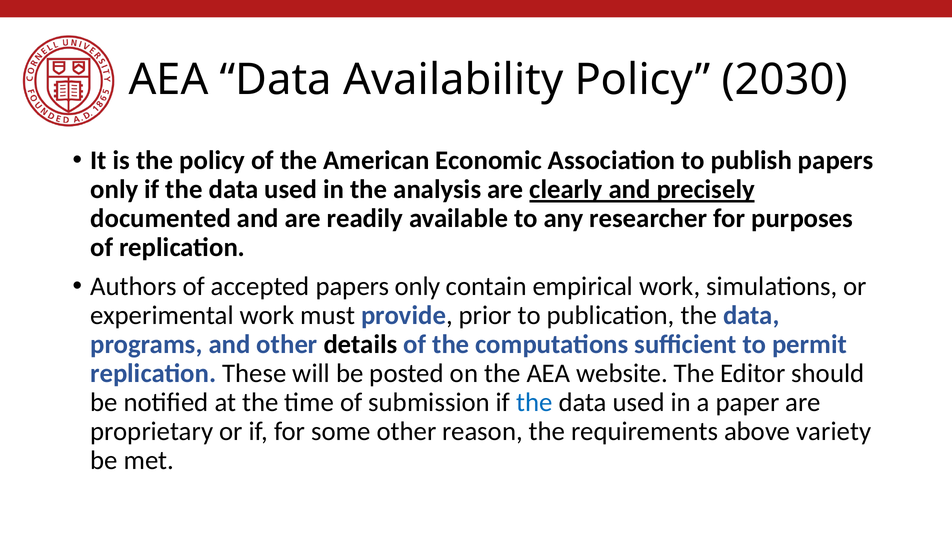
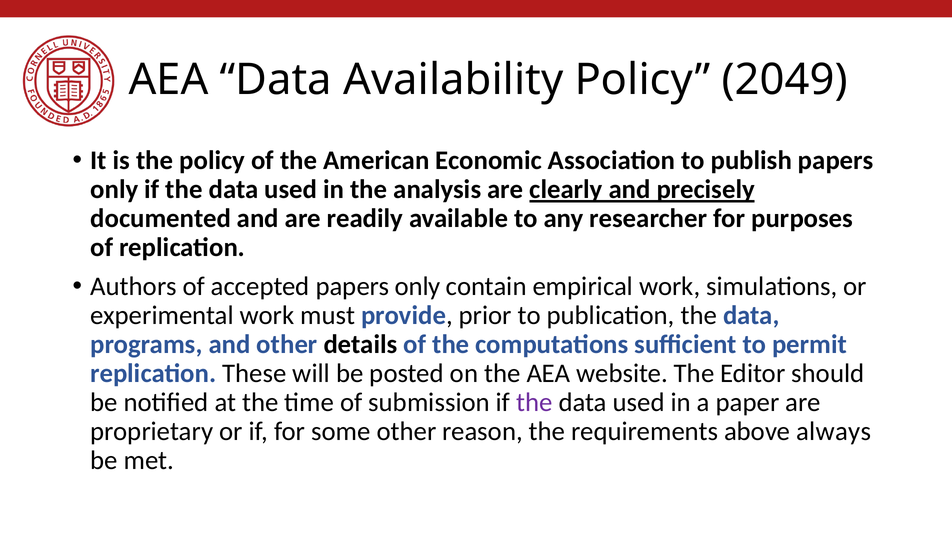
2030: 2030 -> 2049 (785, 80)
the colour: blue -> purple (534, 402)
variety: variety -> always (834, 431)
